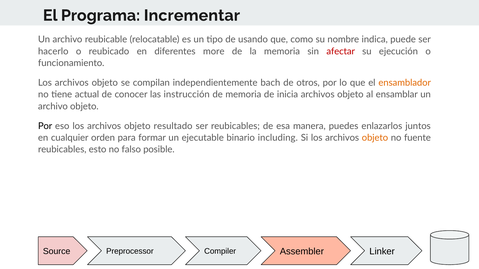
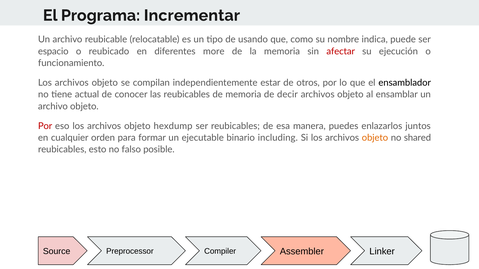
hacerlo: hacerlo -> espacio (53, 51)
bach: bach -> estar (270, 83)
ensamblador colour: orange -> black (405, 83)
las instrucción: instrucción -> reubicables (187, 95)
inicia: inicia -> decir (287, 95)
Por colour: black -> red (45, 126)
resultado: resultado -> hexdump (173, 126)
fuente: fuente -> shared (417, 138)
